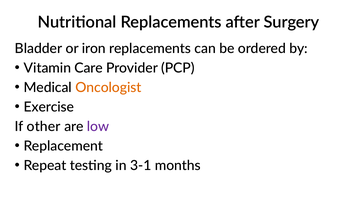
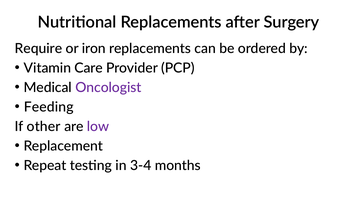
Bladder: Bladder -> Require (38, 49)
Oncologist colour: orange -> purple (108, 88)
Exercise: Exercise -> Feeding (49, 107)
3-1: 3-1 -> 3-4 (141, 166)
